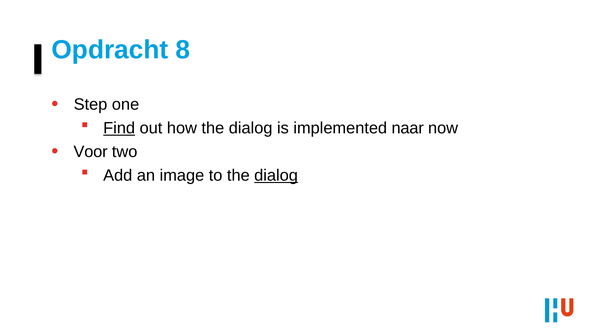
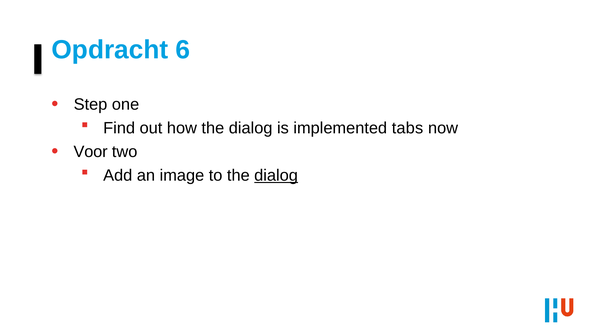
8: 8 -> 6 (183, 50)
Find underline: present -> none (119, 128)
naar: naar -> tabs (407, 128)
